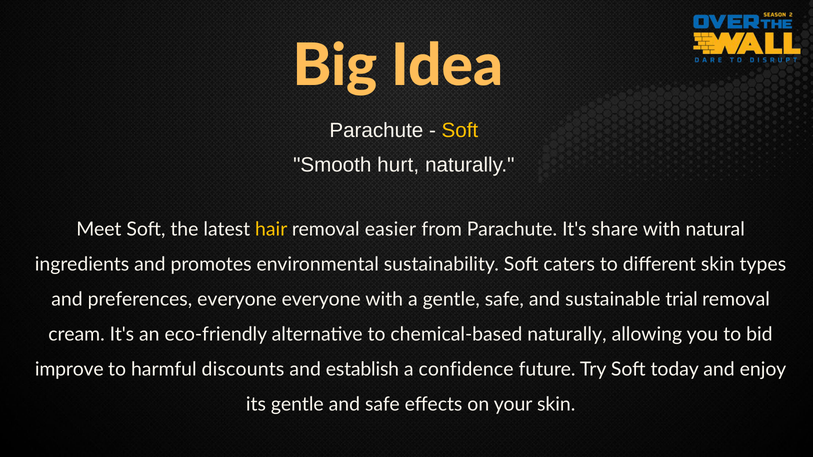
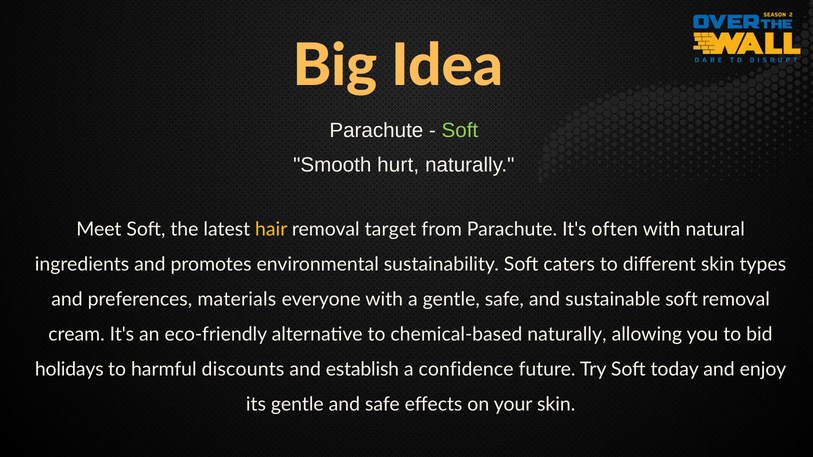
Soft colour: yellow -> light green (460, 131)
easier: easier -> target (390, 230)
share: share -> often (615, 230)
preferences everyone: everyone -> materials (237, 300)
sustainable trial: trial -> soft (682, 300)
improve: improve -> holidays (69, 370)
